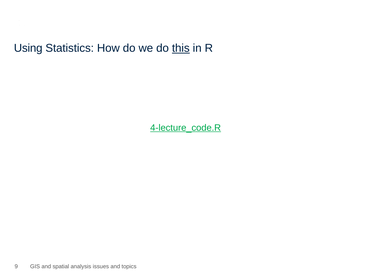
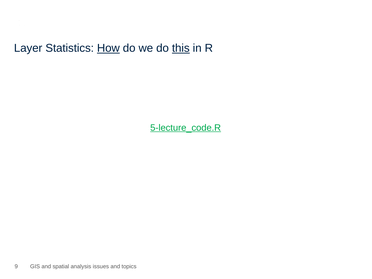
Using: Using -> Layer (28, 48)
How underline: none -> present (108, 48)
4-lecture_code.R: 4-lecture_code.R -> 5-lecture_code.R (186, 128)
